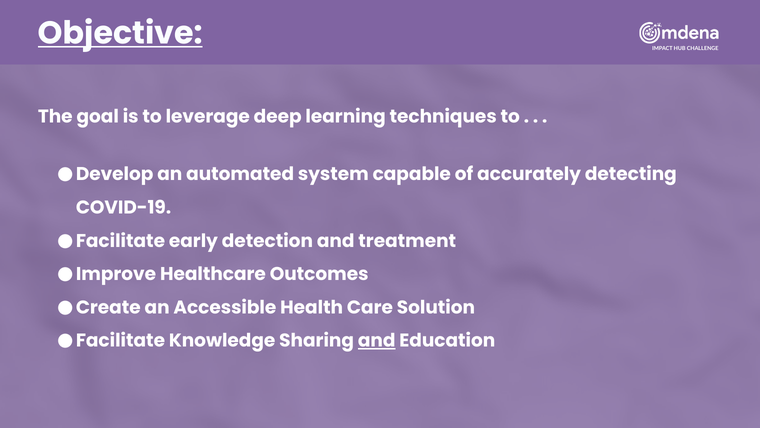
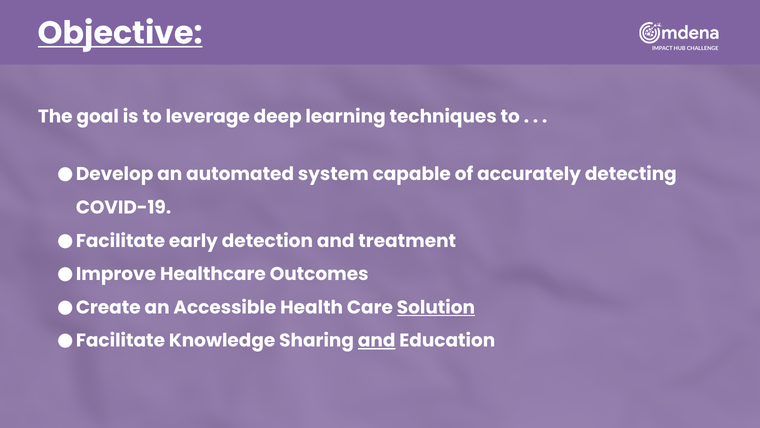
Solution underline: none -> present (436, 307)
